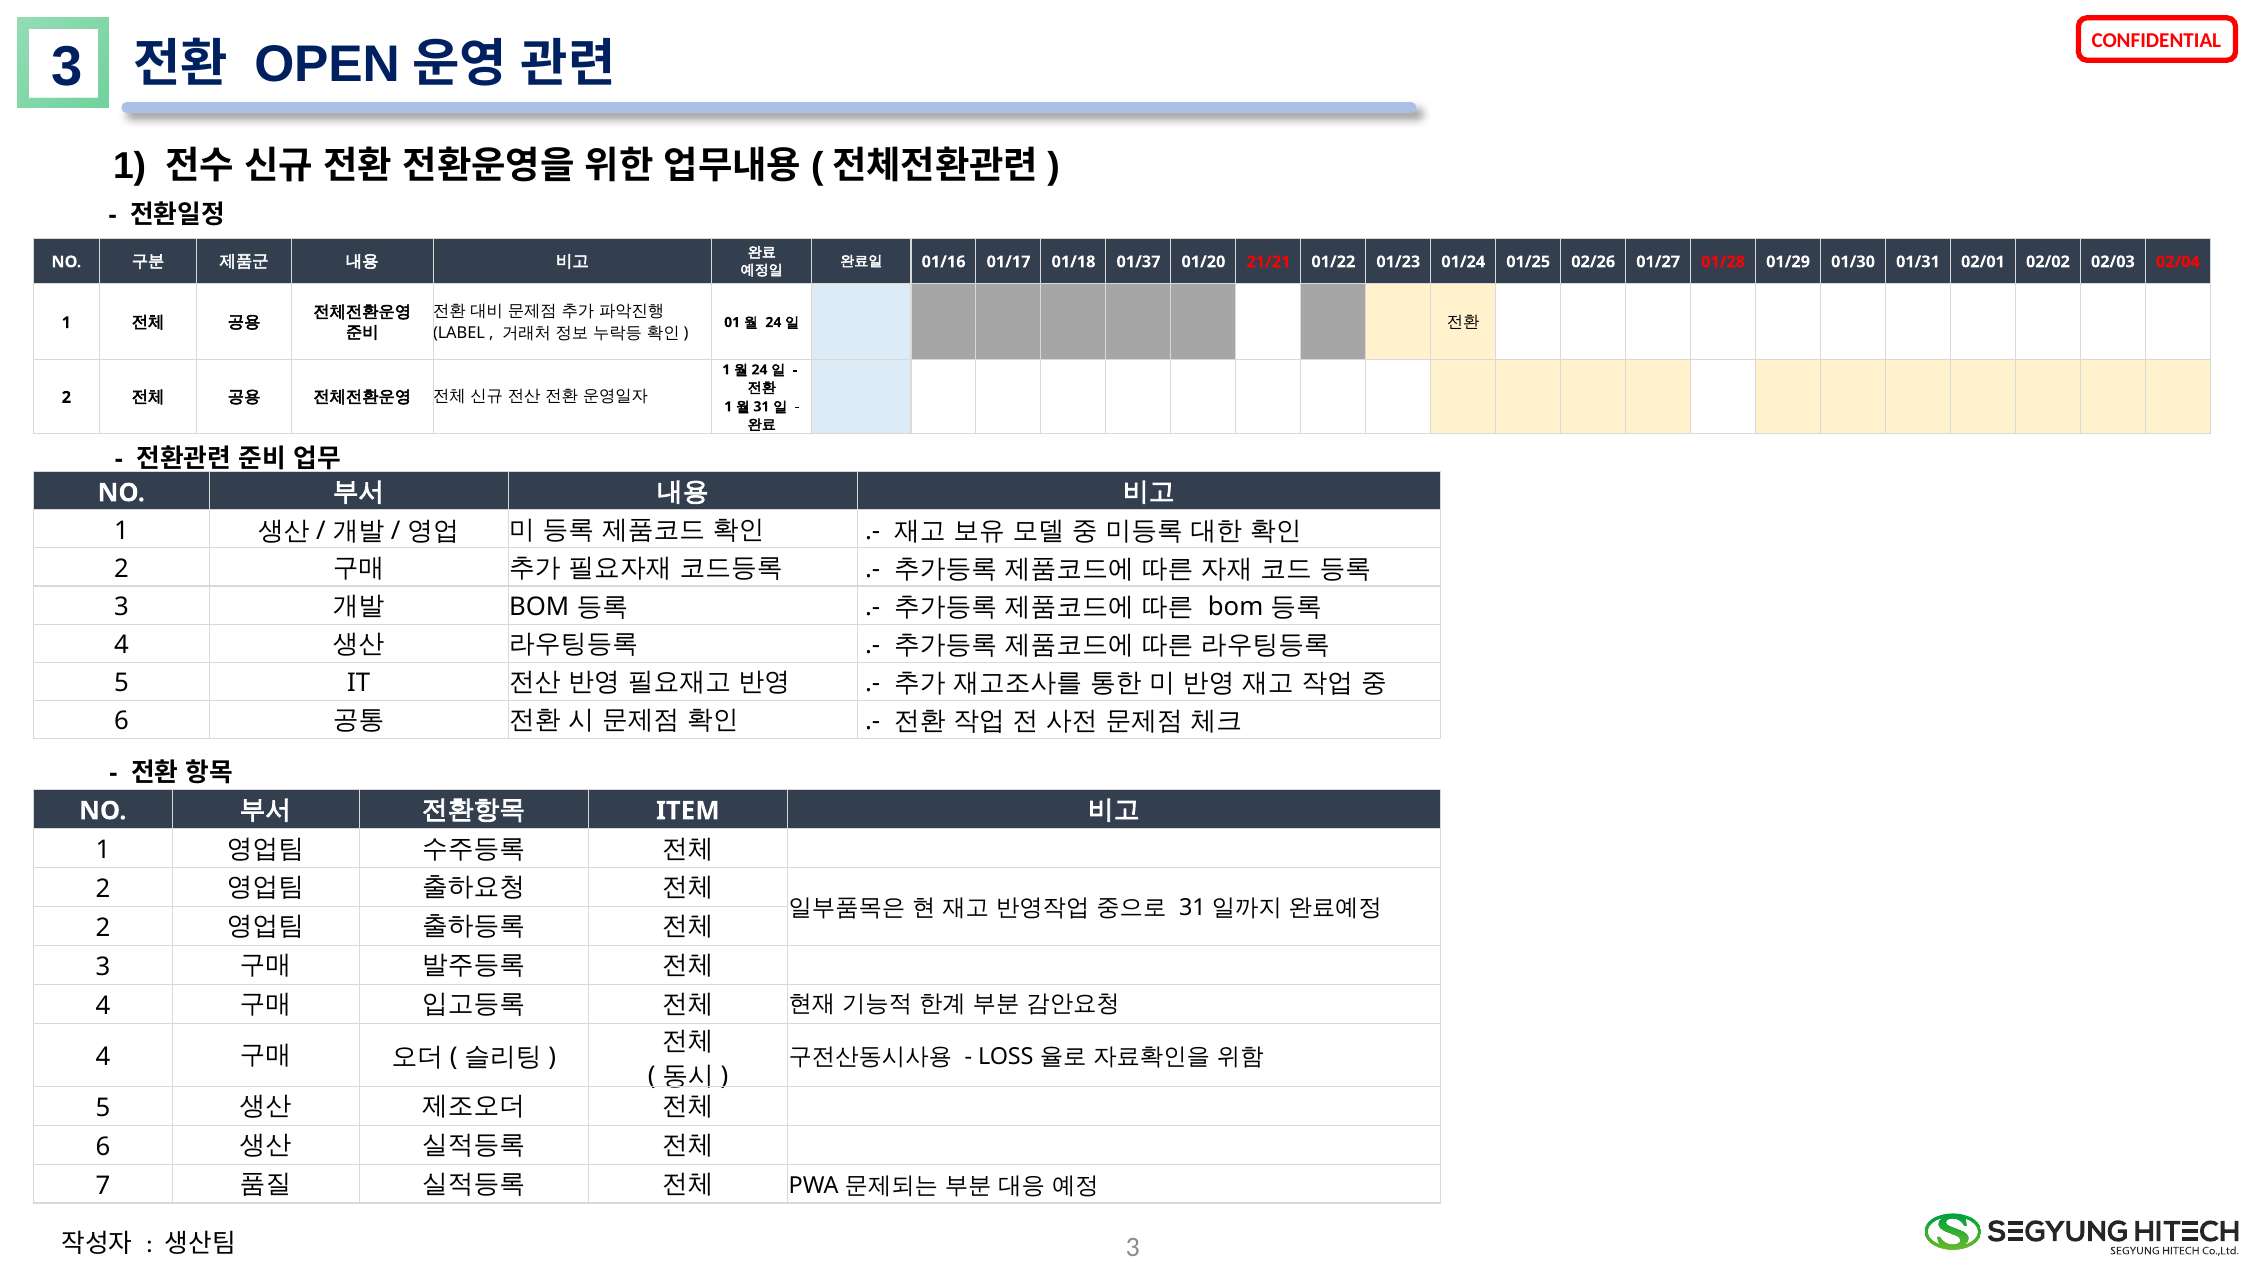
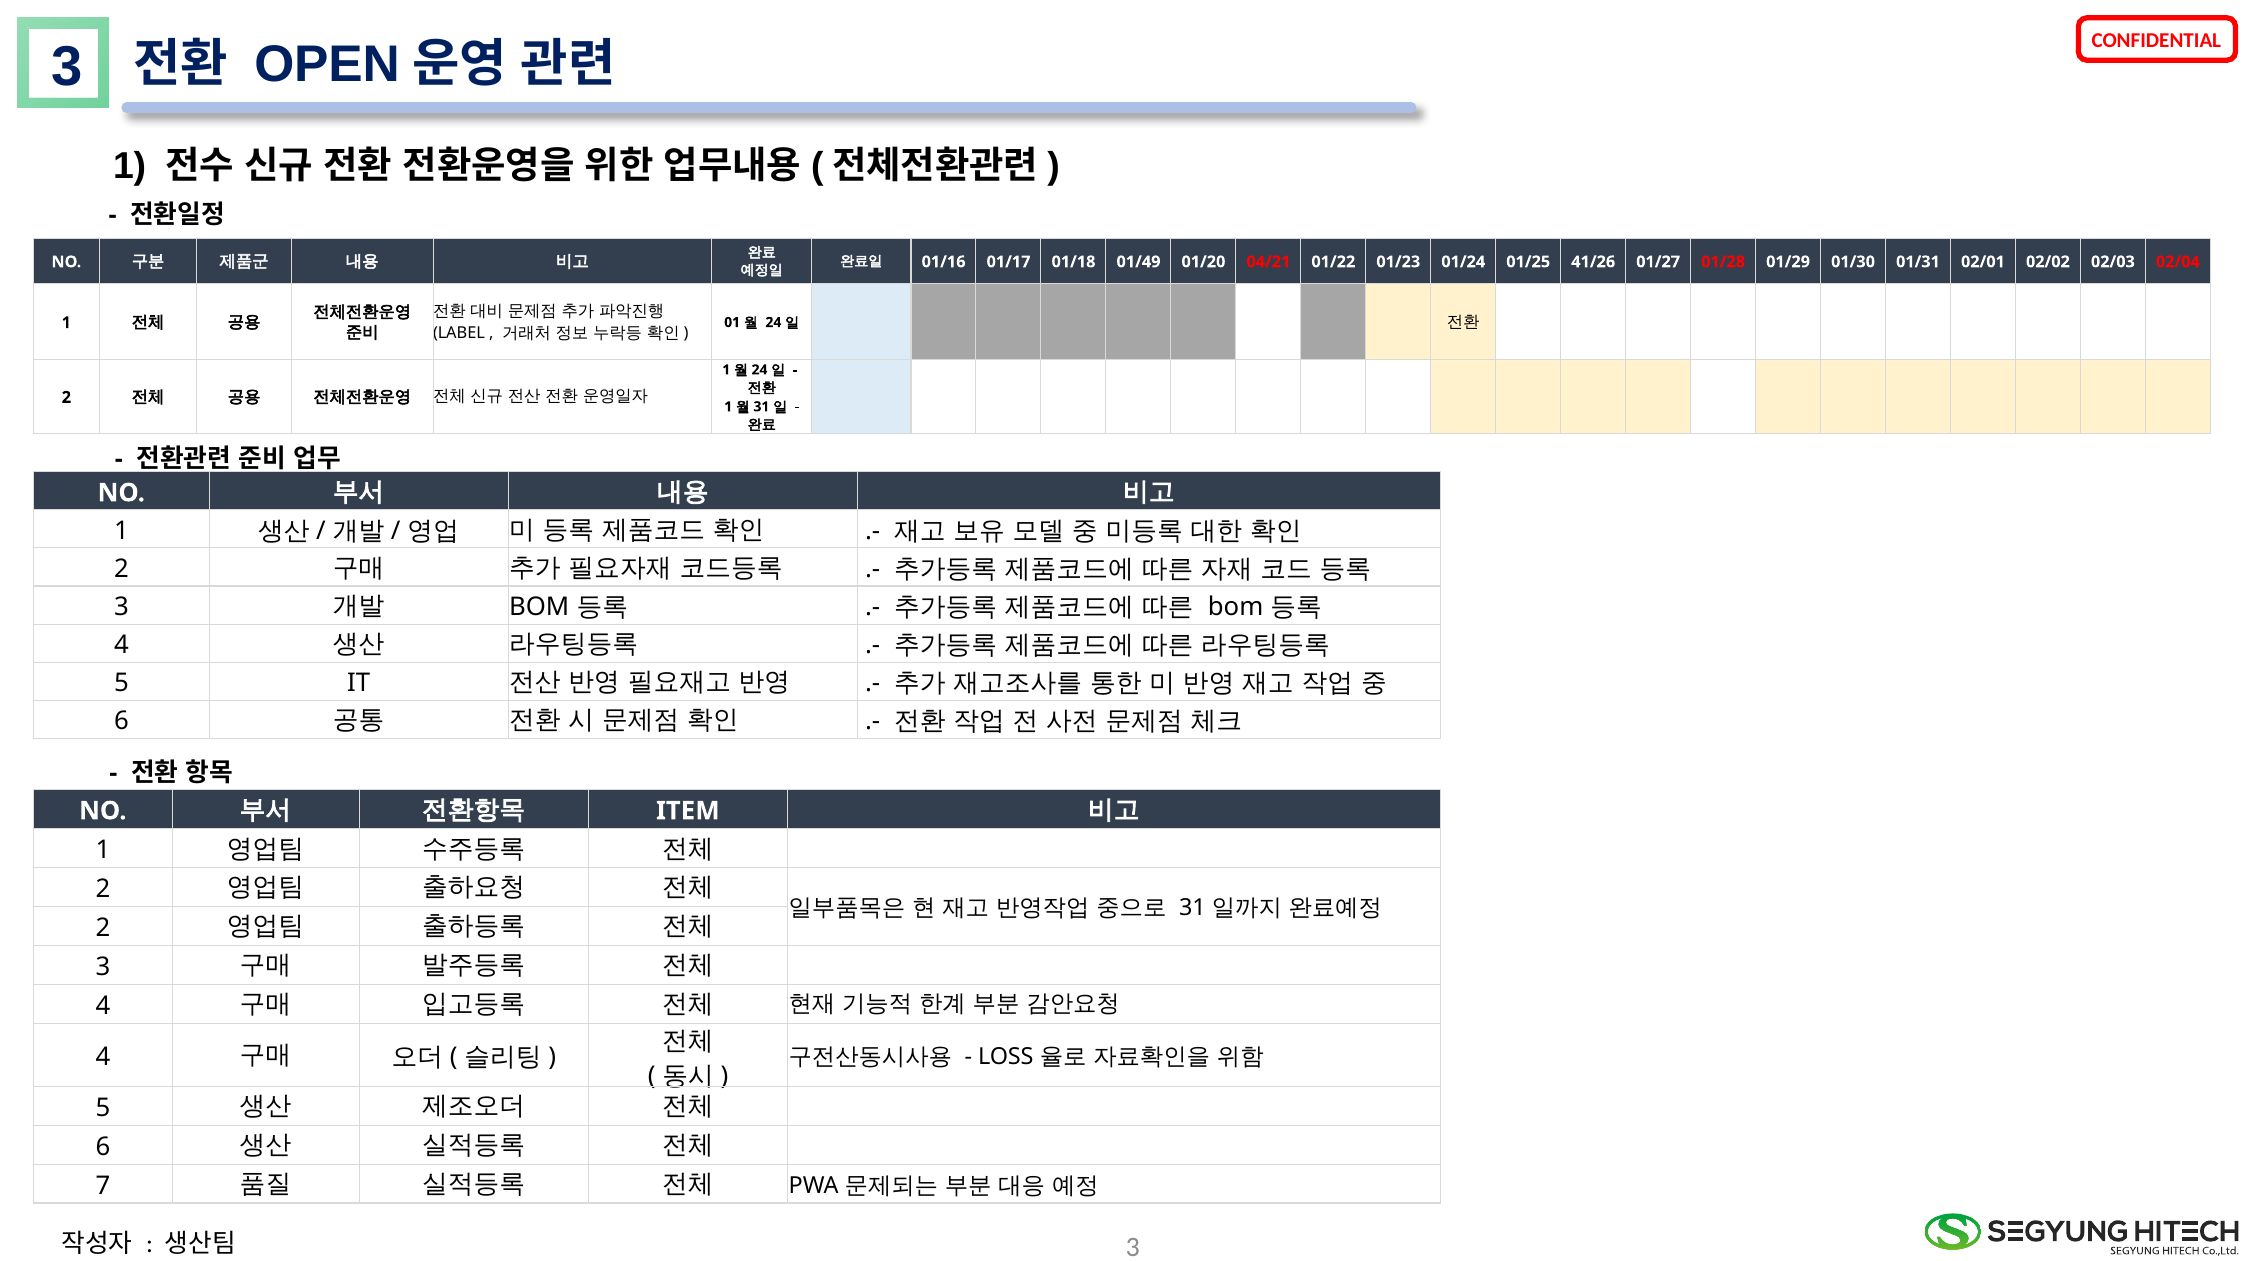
01/37: 01/37 -> 01/49 (1139, 262)
21/21: 21/21 -> 04/21 (1268, 262)
02/26: 02/26 -> 41/26 (1593, 262)
